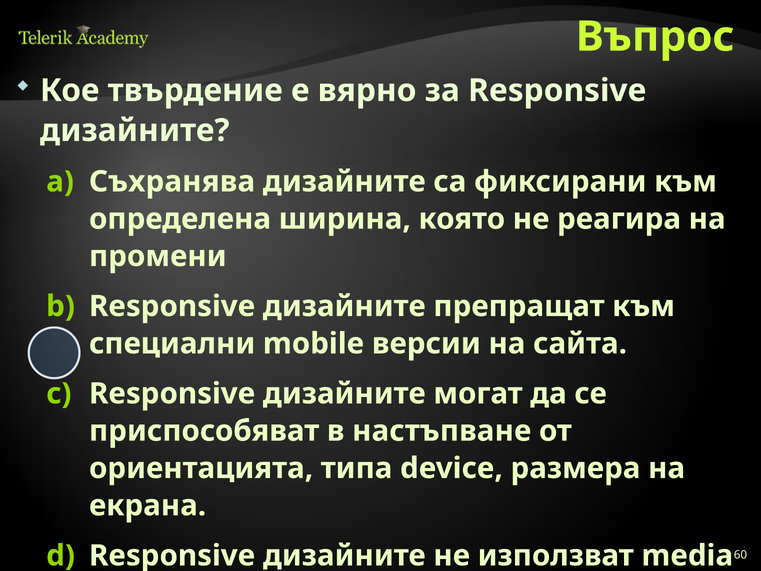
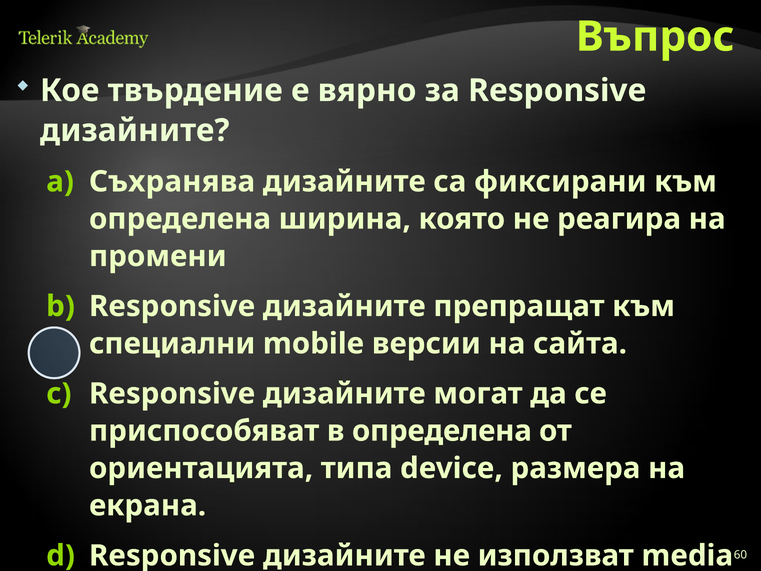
в настъпване: настъпване -> определена (442, 431)
